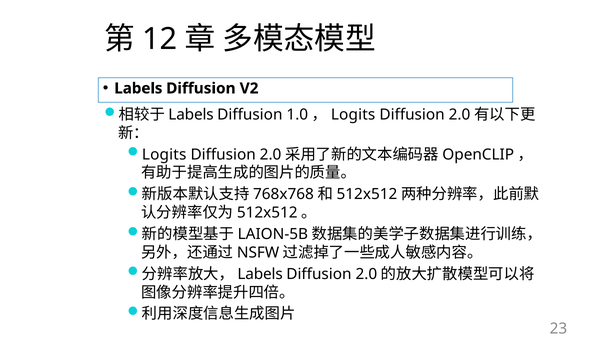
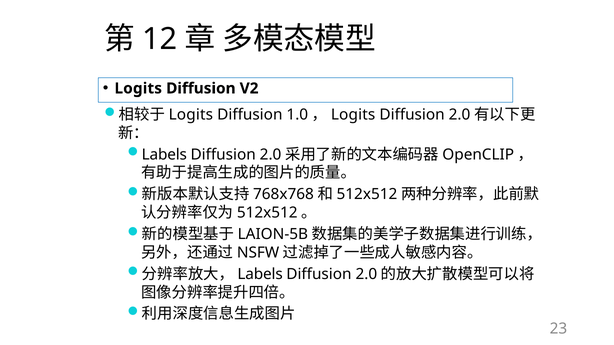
Labels: Labels -> Logits (138, 88)
Labels: Labels -> Logits (191, 115)
Logits: Logits -> Labels (164, 155)
